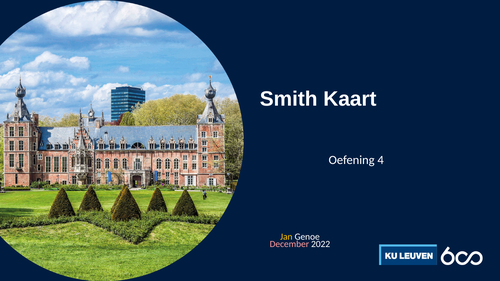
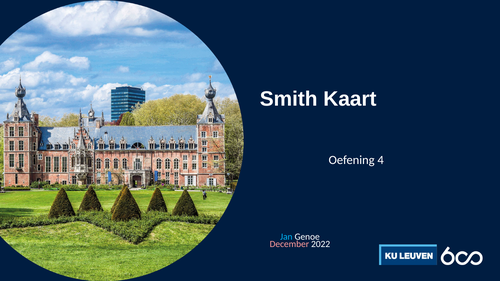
Jan colour: yellow -> light blue (286, 237)
